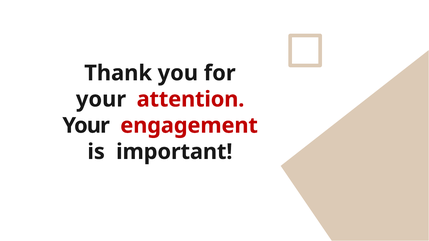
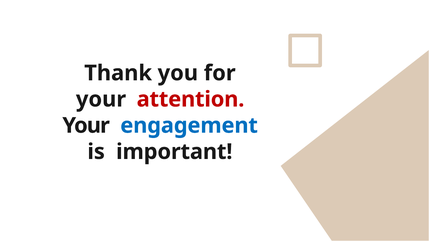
engagement colour: red -> blue (189, 126)
